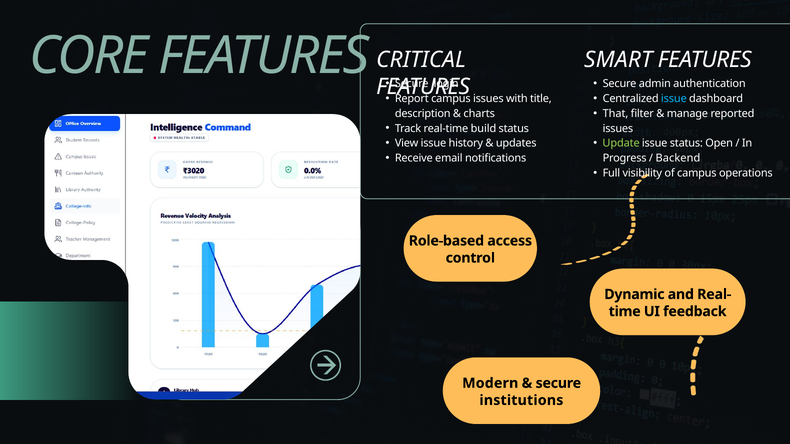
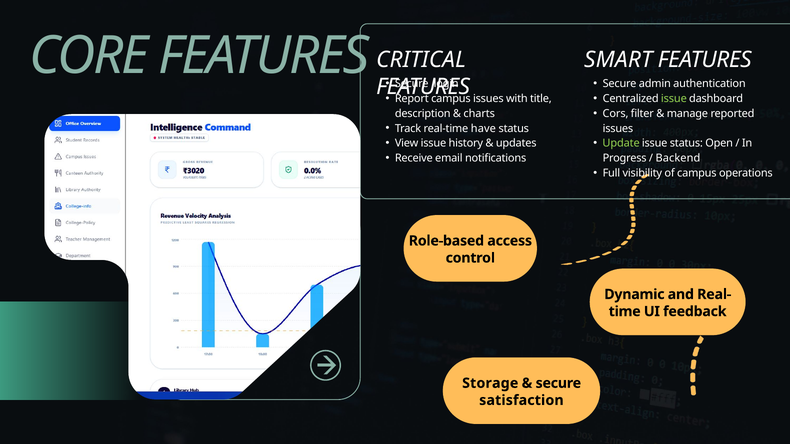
issue colour: light blue -> light green (674, 99)
That: That -> Cors (616, 114)
build: build -> have (483, 129)
Modern: Modern -> Storage (490, 383)
institutions: institutions -> satisfaction (521, 401)
